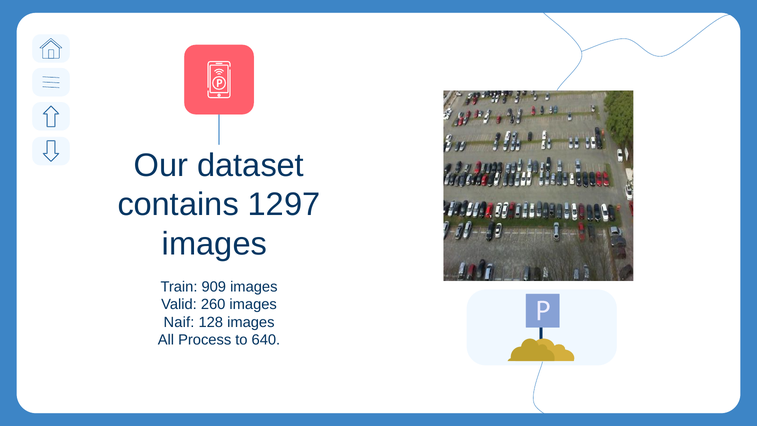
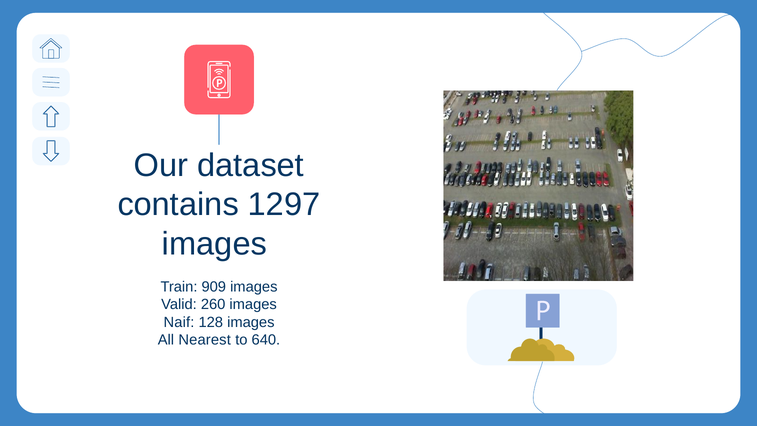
Process: Process -> Nearest (205, 340)
